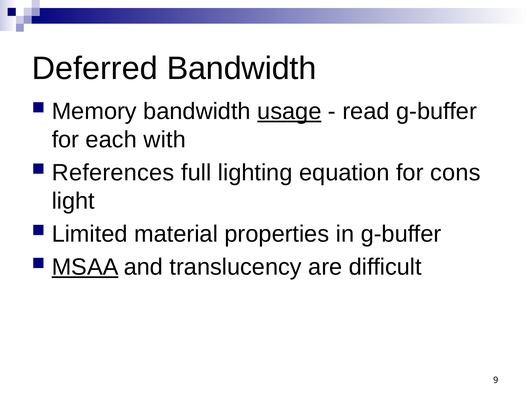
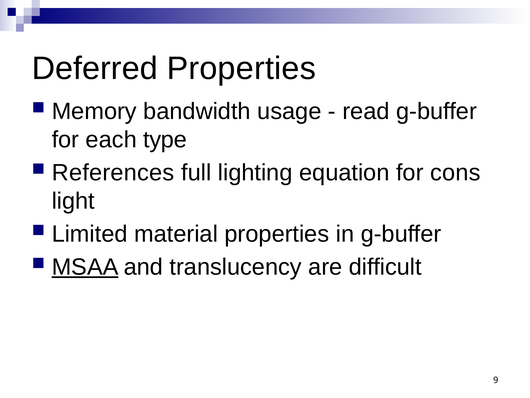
Deferred Bandwidth: Bandwidth -> Properties (241, 69)
usage underline: present -> none (289, 111)
with: with -> type (165, 139)
